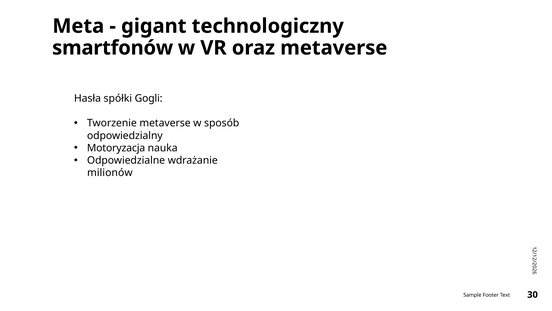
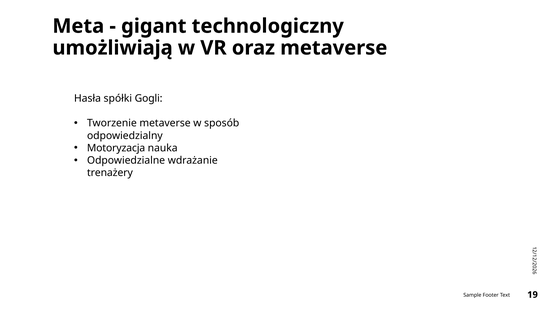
smartfonów: smartfonów -> umożliwiają (113, 48)
milionów: milionów -> trenażery (110, 173)
30: 30 -> 19 (533, 294)
